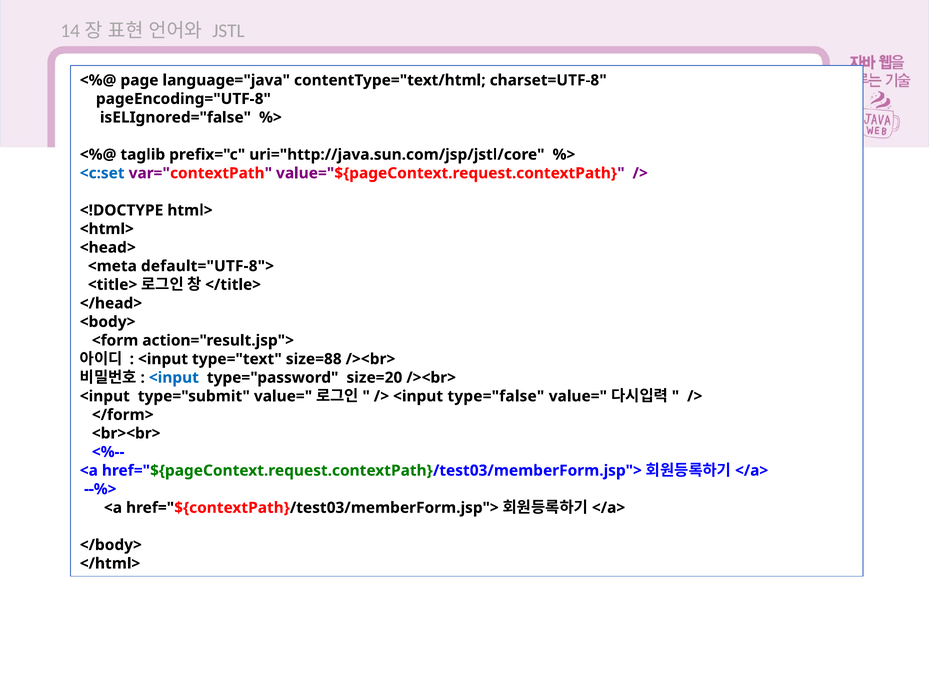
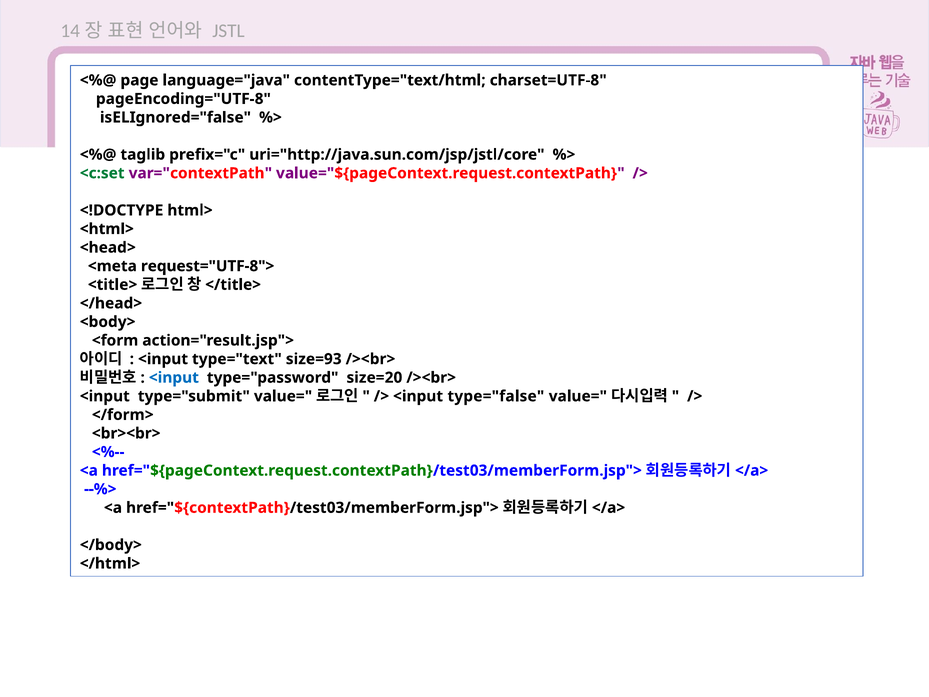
<c:set colour: blue -> green (102, 173)
default="UTF-8">: default="UTF-8"> -> request="UTF-8"> (208, 266)
size=88: size=88 -> size=93 (314, 359)
